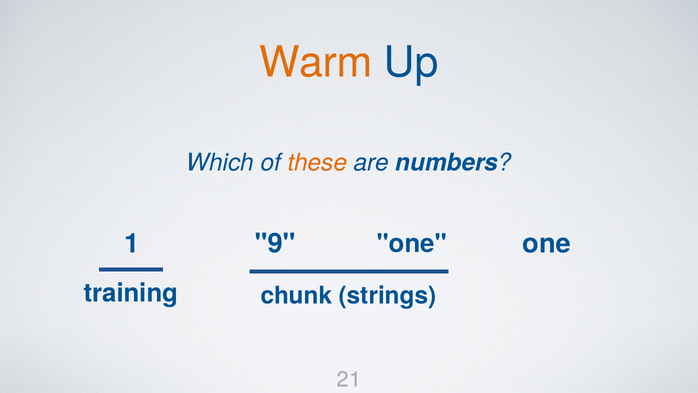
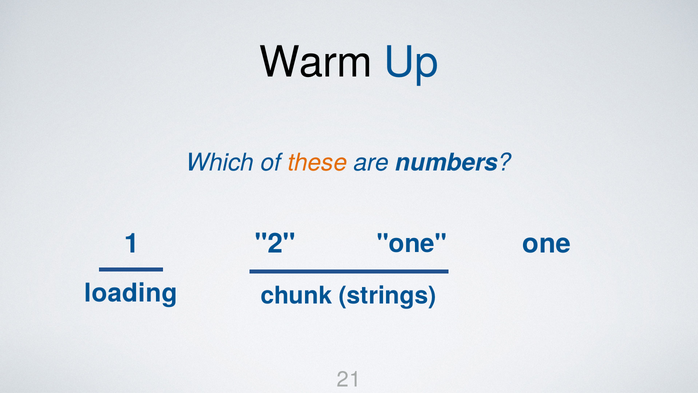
Warm colour: orange -> black (316, 62)
9: 9 -> 2 (275, 244)
training: training -> loading (131, 293)
